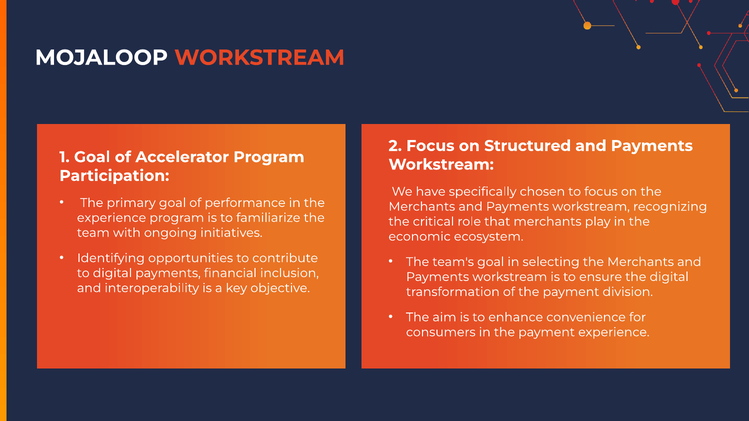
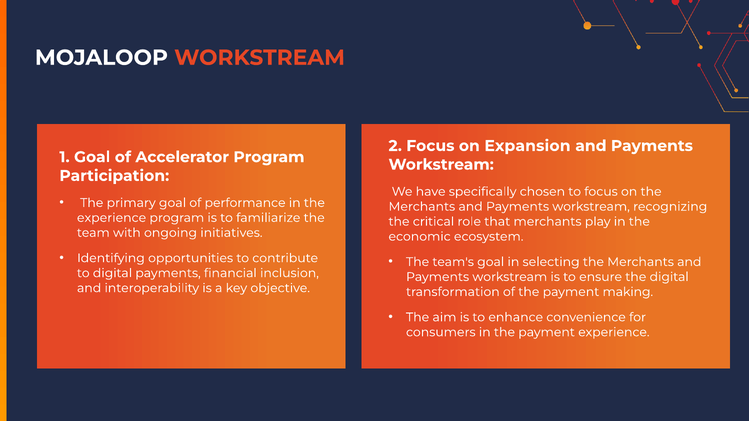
Structured: Structured -> Expansion (527, 146)
division: division -> making (628, 292)
